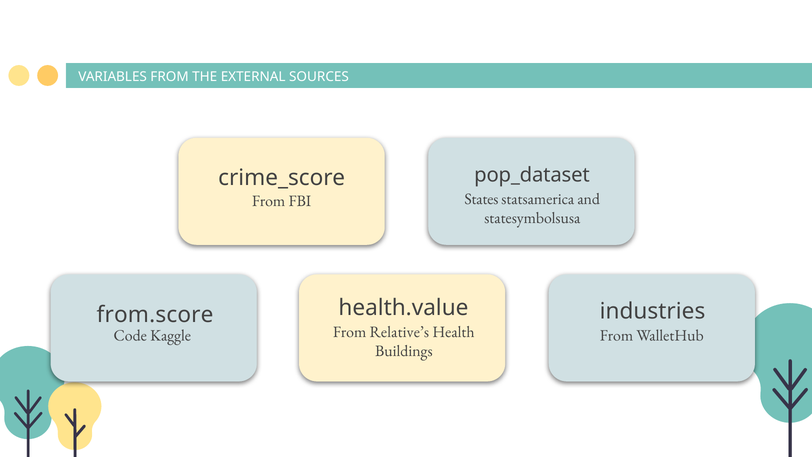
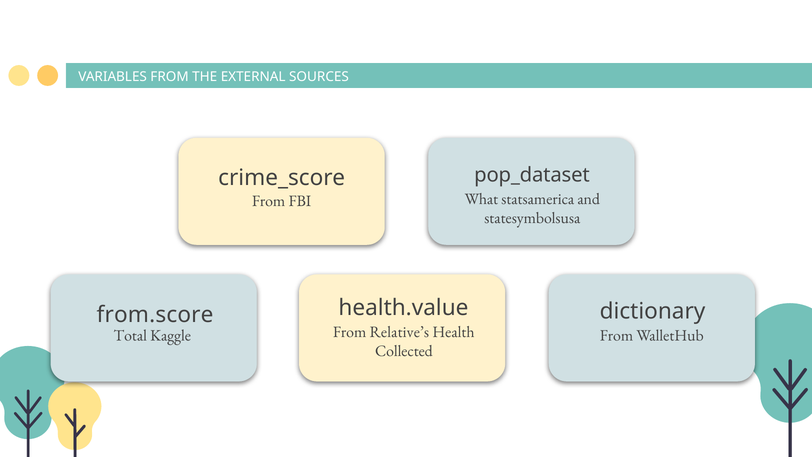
States: States -> What (481, 199)
industries: industries -> dictionary (653, 311)
Code: Code -> Total (130, 335)
Buildings: Buildings -> Collected (404, 351)
